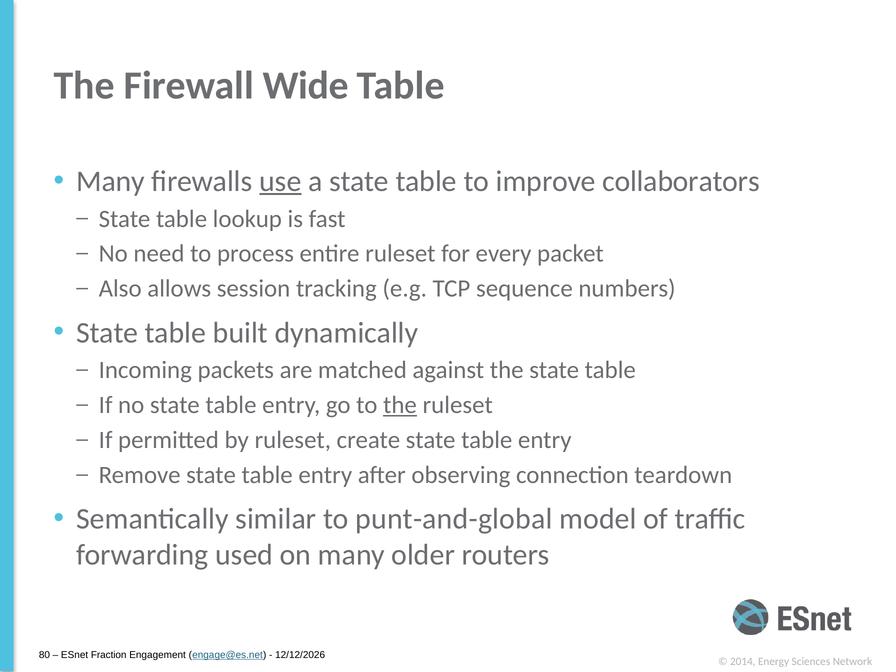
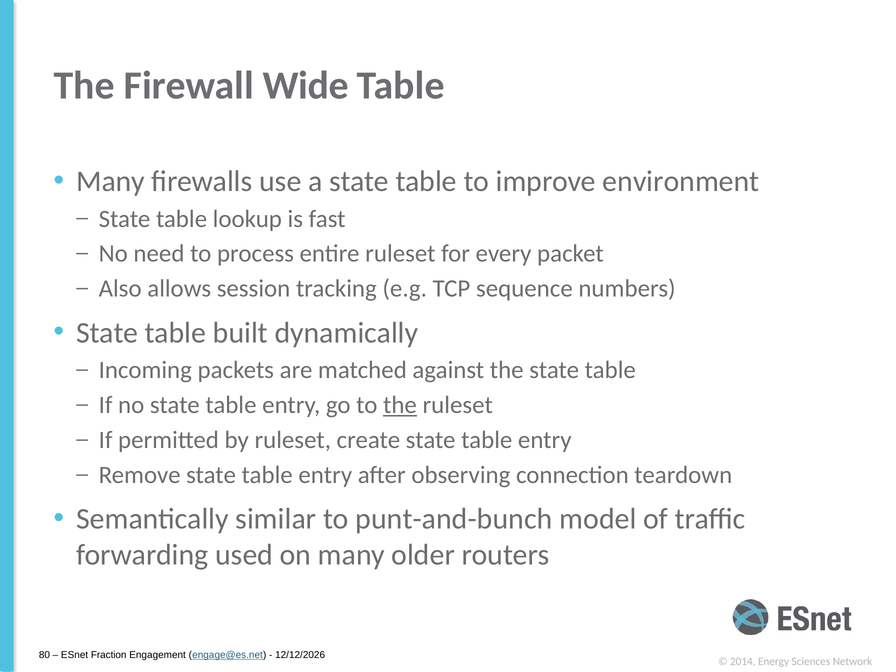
use underline: present -> none (280, 181)
collaborators: collaborators -> environment (681, 181)
punt-and-global: punt-and-global -> punt-and-bunch (454, 519)
